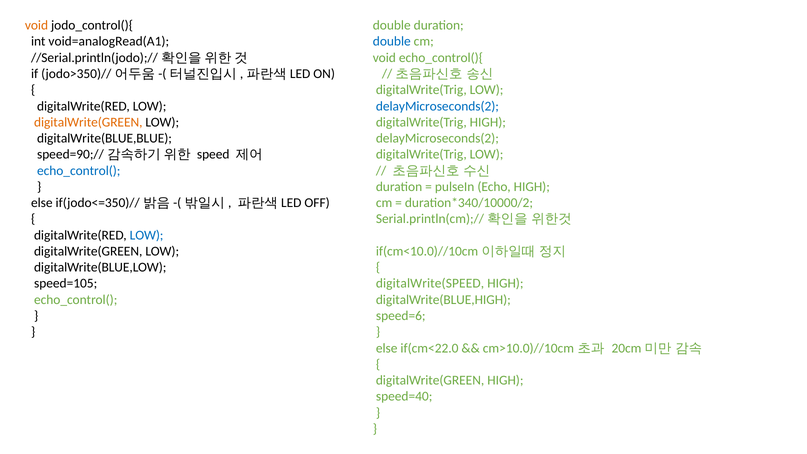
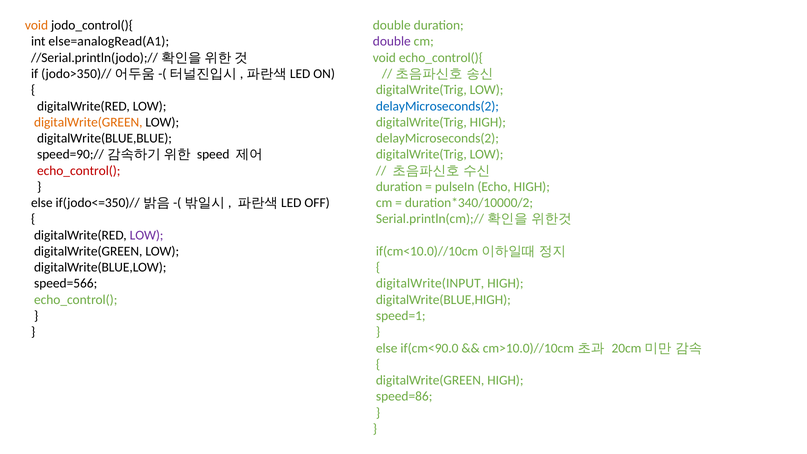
void=analogRead(A1: void=analogRead(A1 -> else=analogRead(A1 (109, 42)
double colour: blue -> purple (392, 42)
echo_control( colour: blue -> red (79, 171)
LOW colour: blue -> purple (147, 235)
speed=105: speed=105 -> speed=566 (66, 284)
digitalWrite(SPEED: digitalWrite(SPEED -> digitalWrite(INPUT (430, 284)
speed=6: speed=6 -> speed=1 (401, 316)
if(cm<22.0: if(cm<22.0 -> if(cm<90.0 (429, 348)
speed=40: speed=40 -> speed=86 (404, 396)
